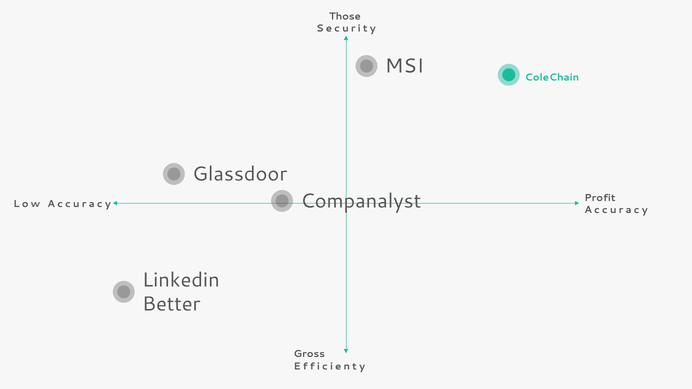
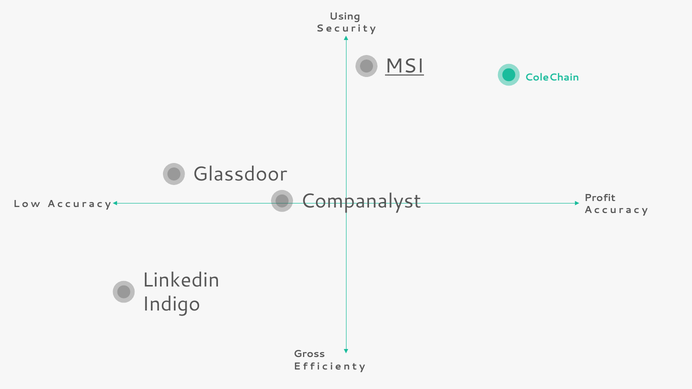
Those: Those -> Using (345, 16)
MSI underline: none -> present (404, 66)
Better: Better -> Indigo (171, 304)
